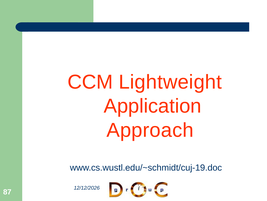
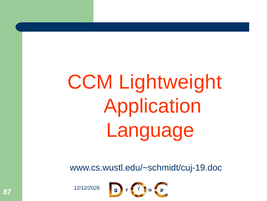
Approach: Approach -> Language (150, 130)
